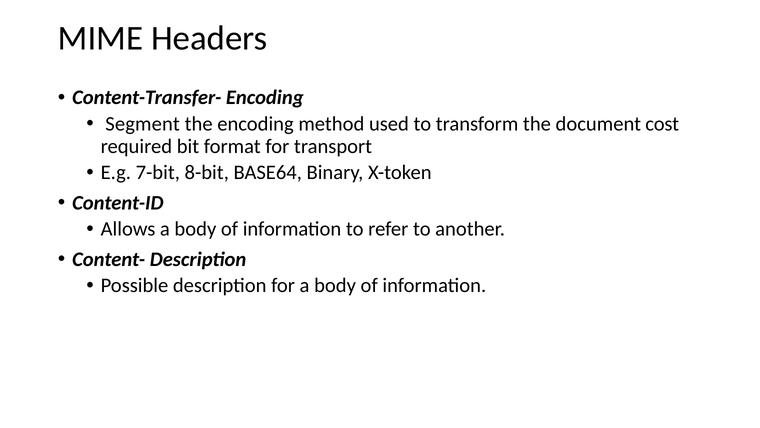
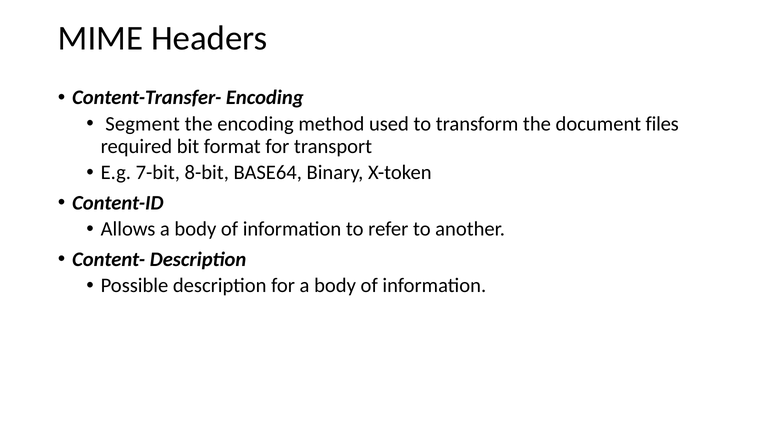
cost: cost -> files (662, 124)
